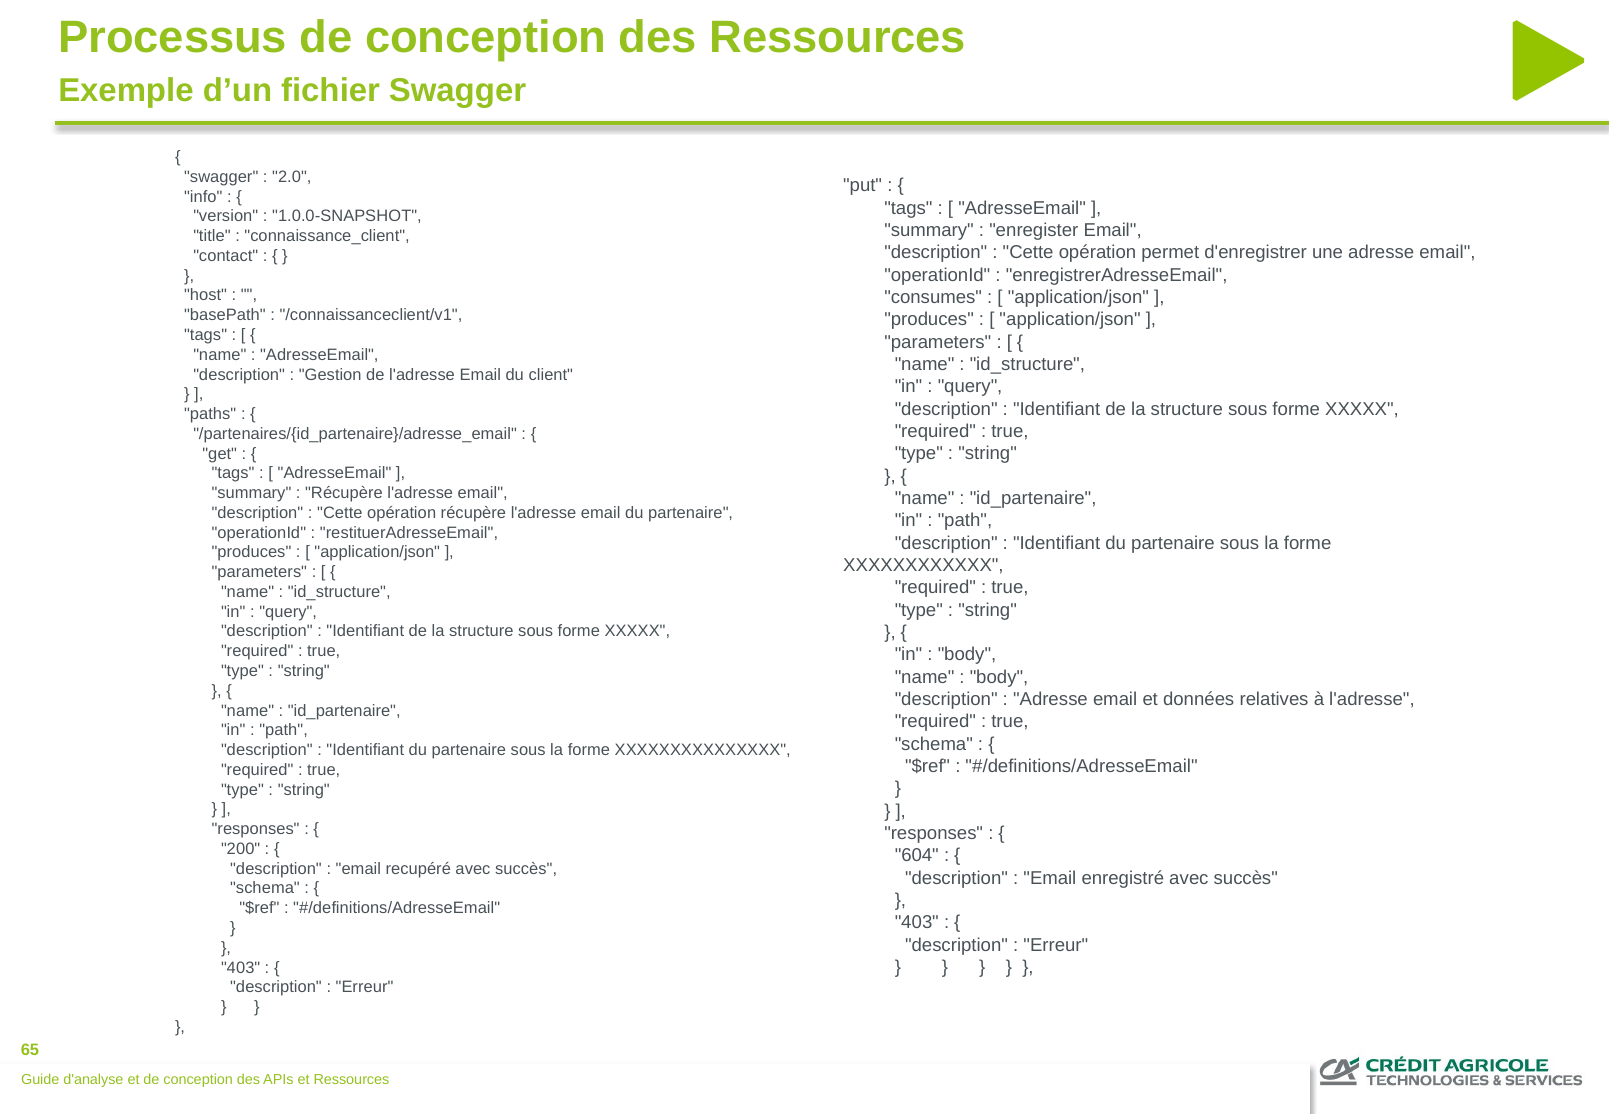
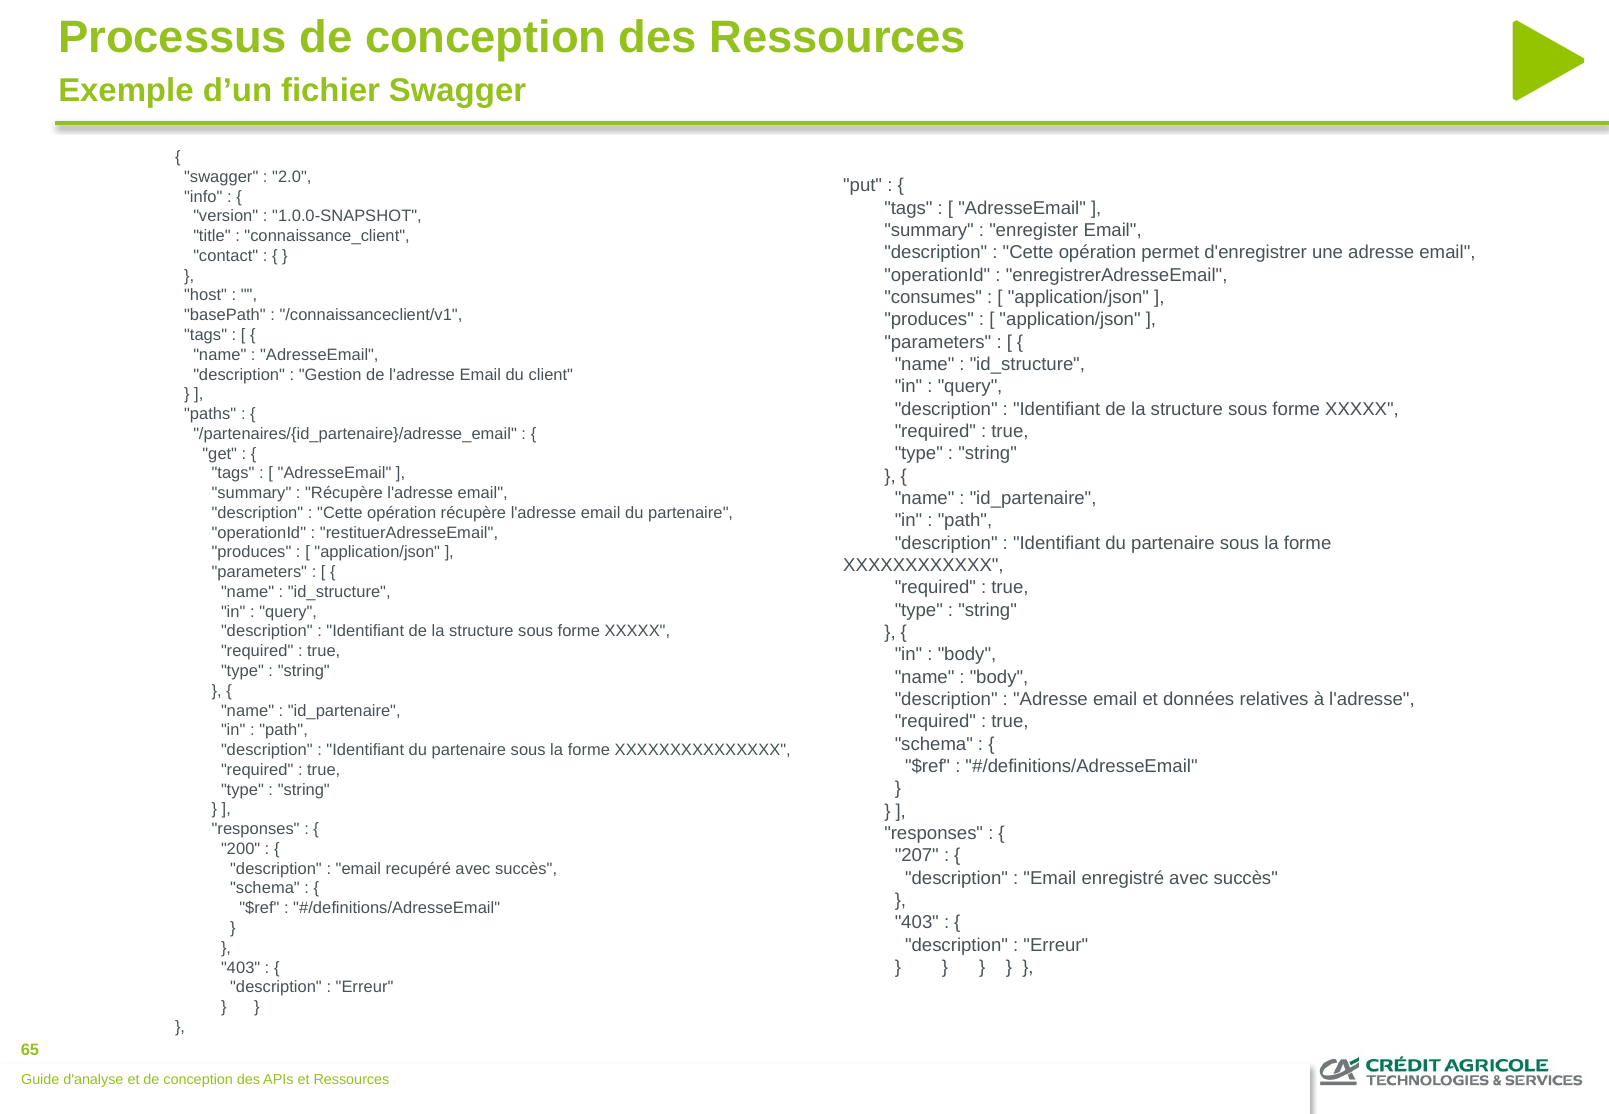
604: 604 -> 207 (917, 856)
